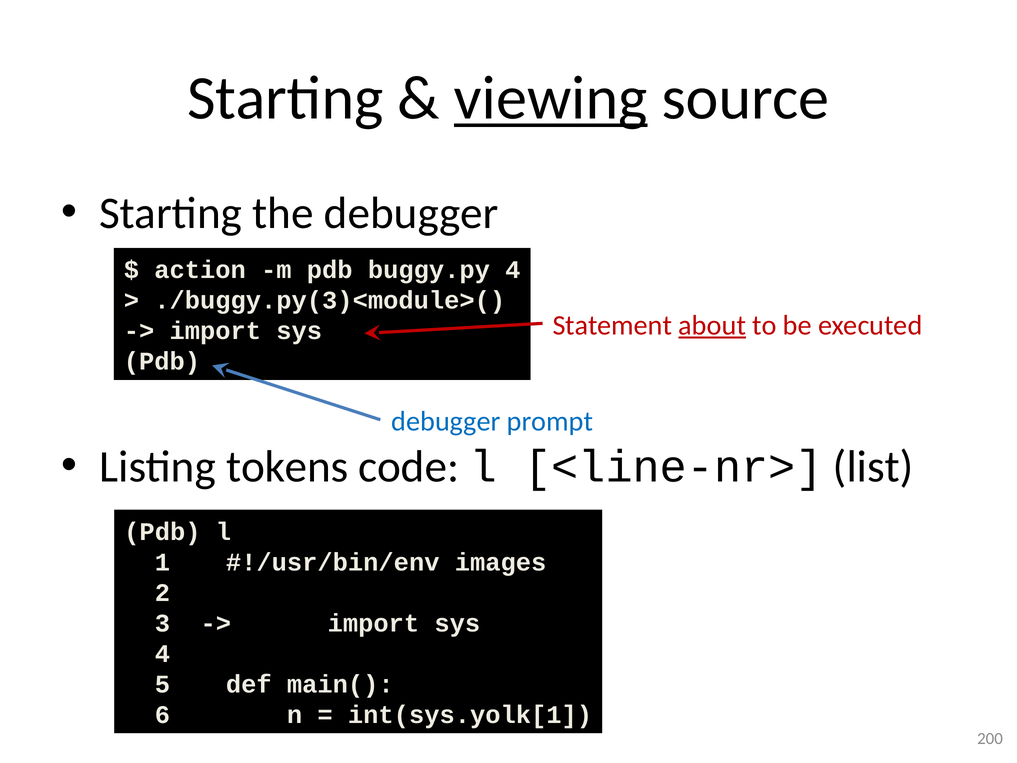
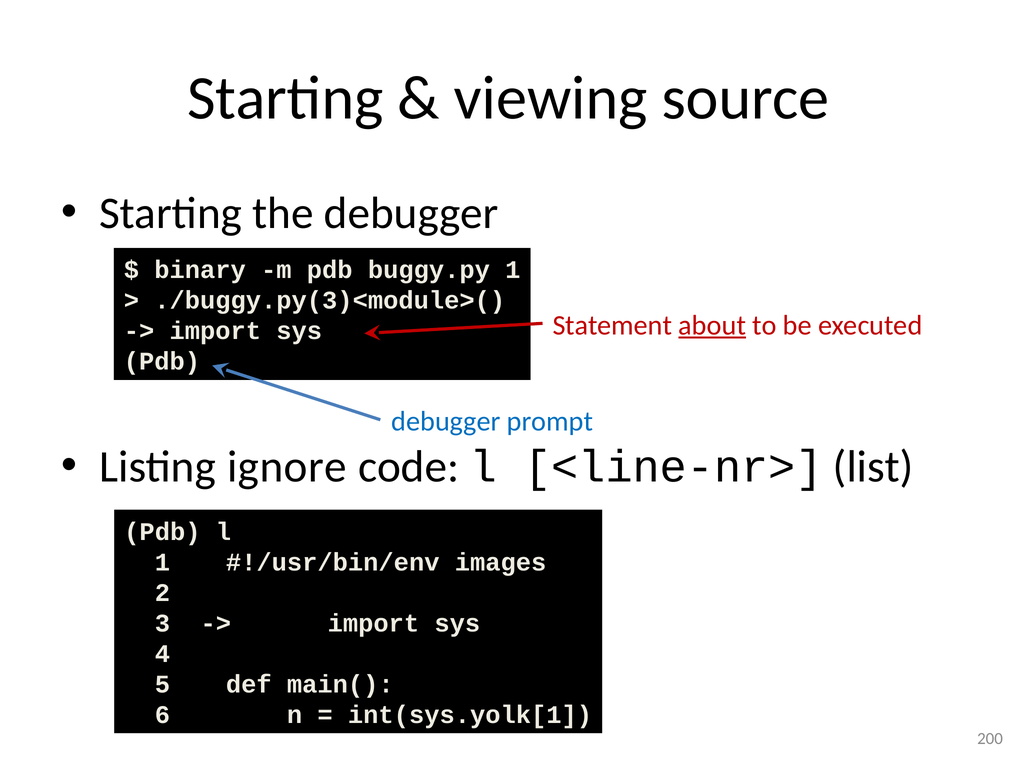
viewing underline: present -> none (551, 98)
action: action -> binary (200, 270)
buggy.py 4: 4 -> 1 (513, 270)
tokens: tokens -> ignore (287, 467)
